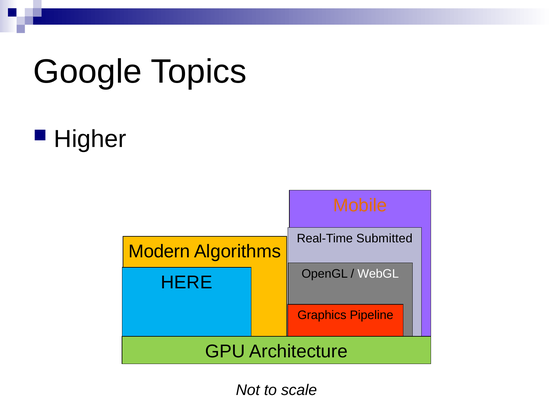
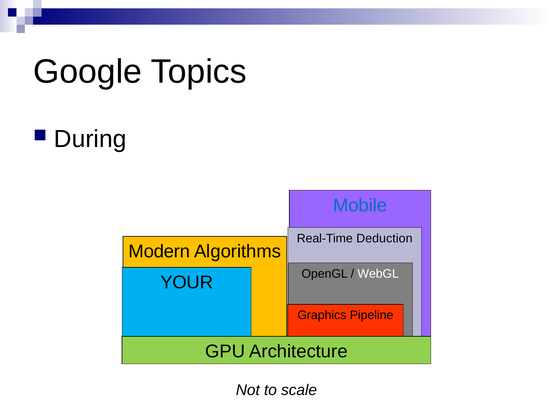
Higher: Higher -> During (90, 139)
Mobile colour: orange -> blue (360, 205)
Submitted: Submitted -> Deduction (384, 238)
HERE: HERE -> YOUR (187, 282)
